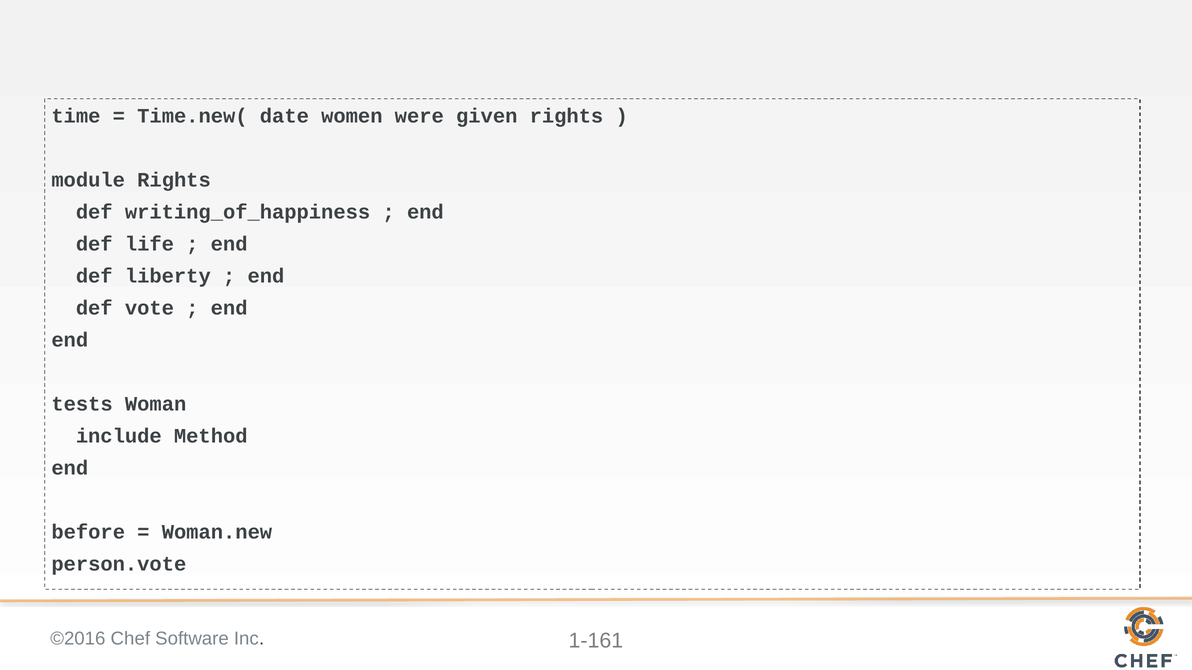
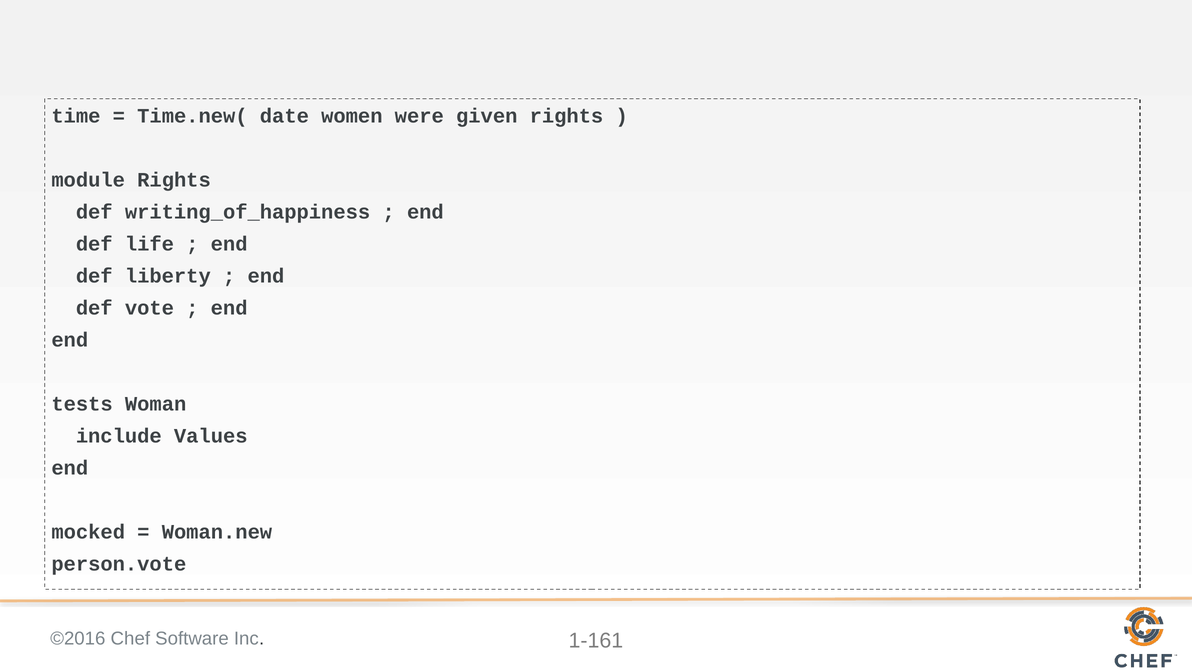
Method: Method -> Values (211, 436)
before: before -> mocked (88, 532)
